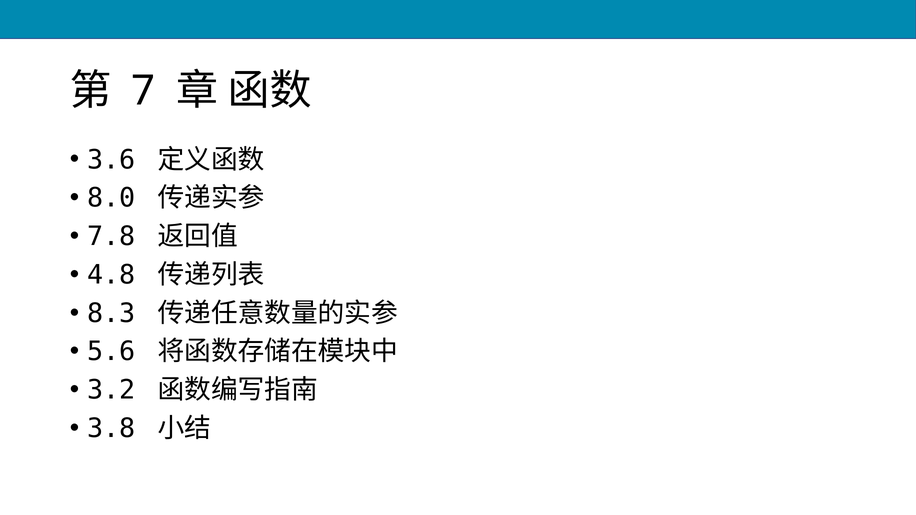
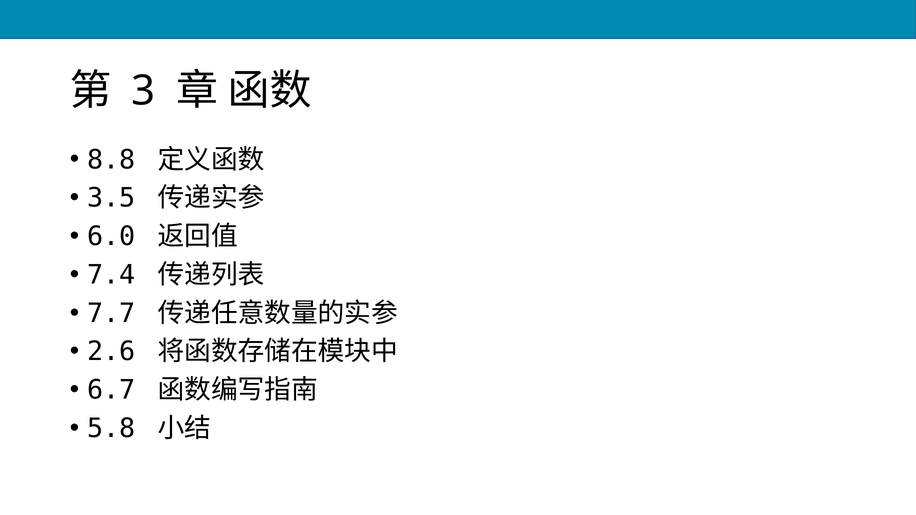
7: 7 -> 3 (143, 91)
3.6: 3.6 -> 8.8 (111, 160)
8.0: 8.0 -> 3.5 (111, 198)
7.8: 7.8 -> 6.0 (111, 237)
4.8: 4.8 -> 7.4 (111, 275)
8.3: 8.3 -> 7.7 (111, 313)
5.6: 5.6 -> 2.6 (111, 352)
3.2: 3.2 -> 6.7 (111, 390)
3.8: 3.8 -> 5.8 (111, 429)
